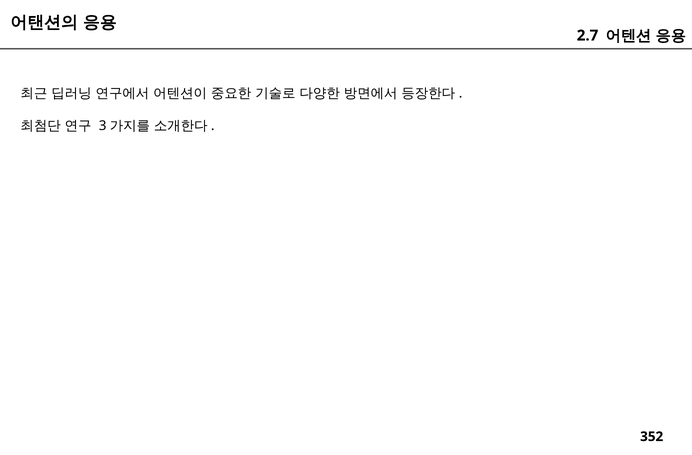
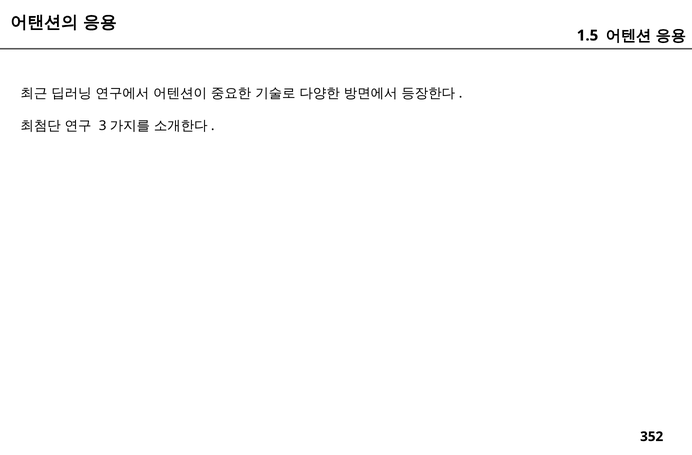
2.7: 2.7 -> 1.5 (588, 35)
